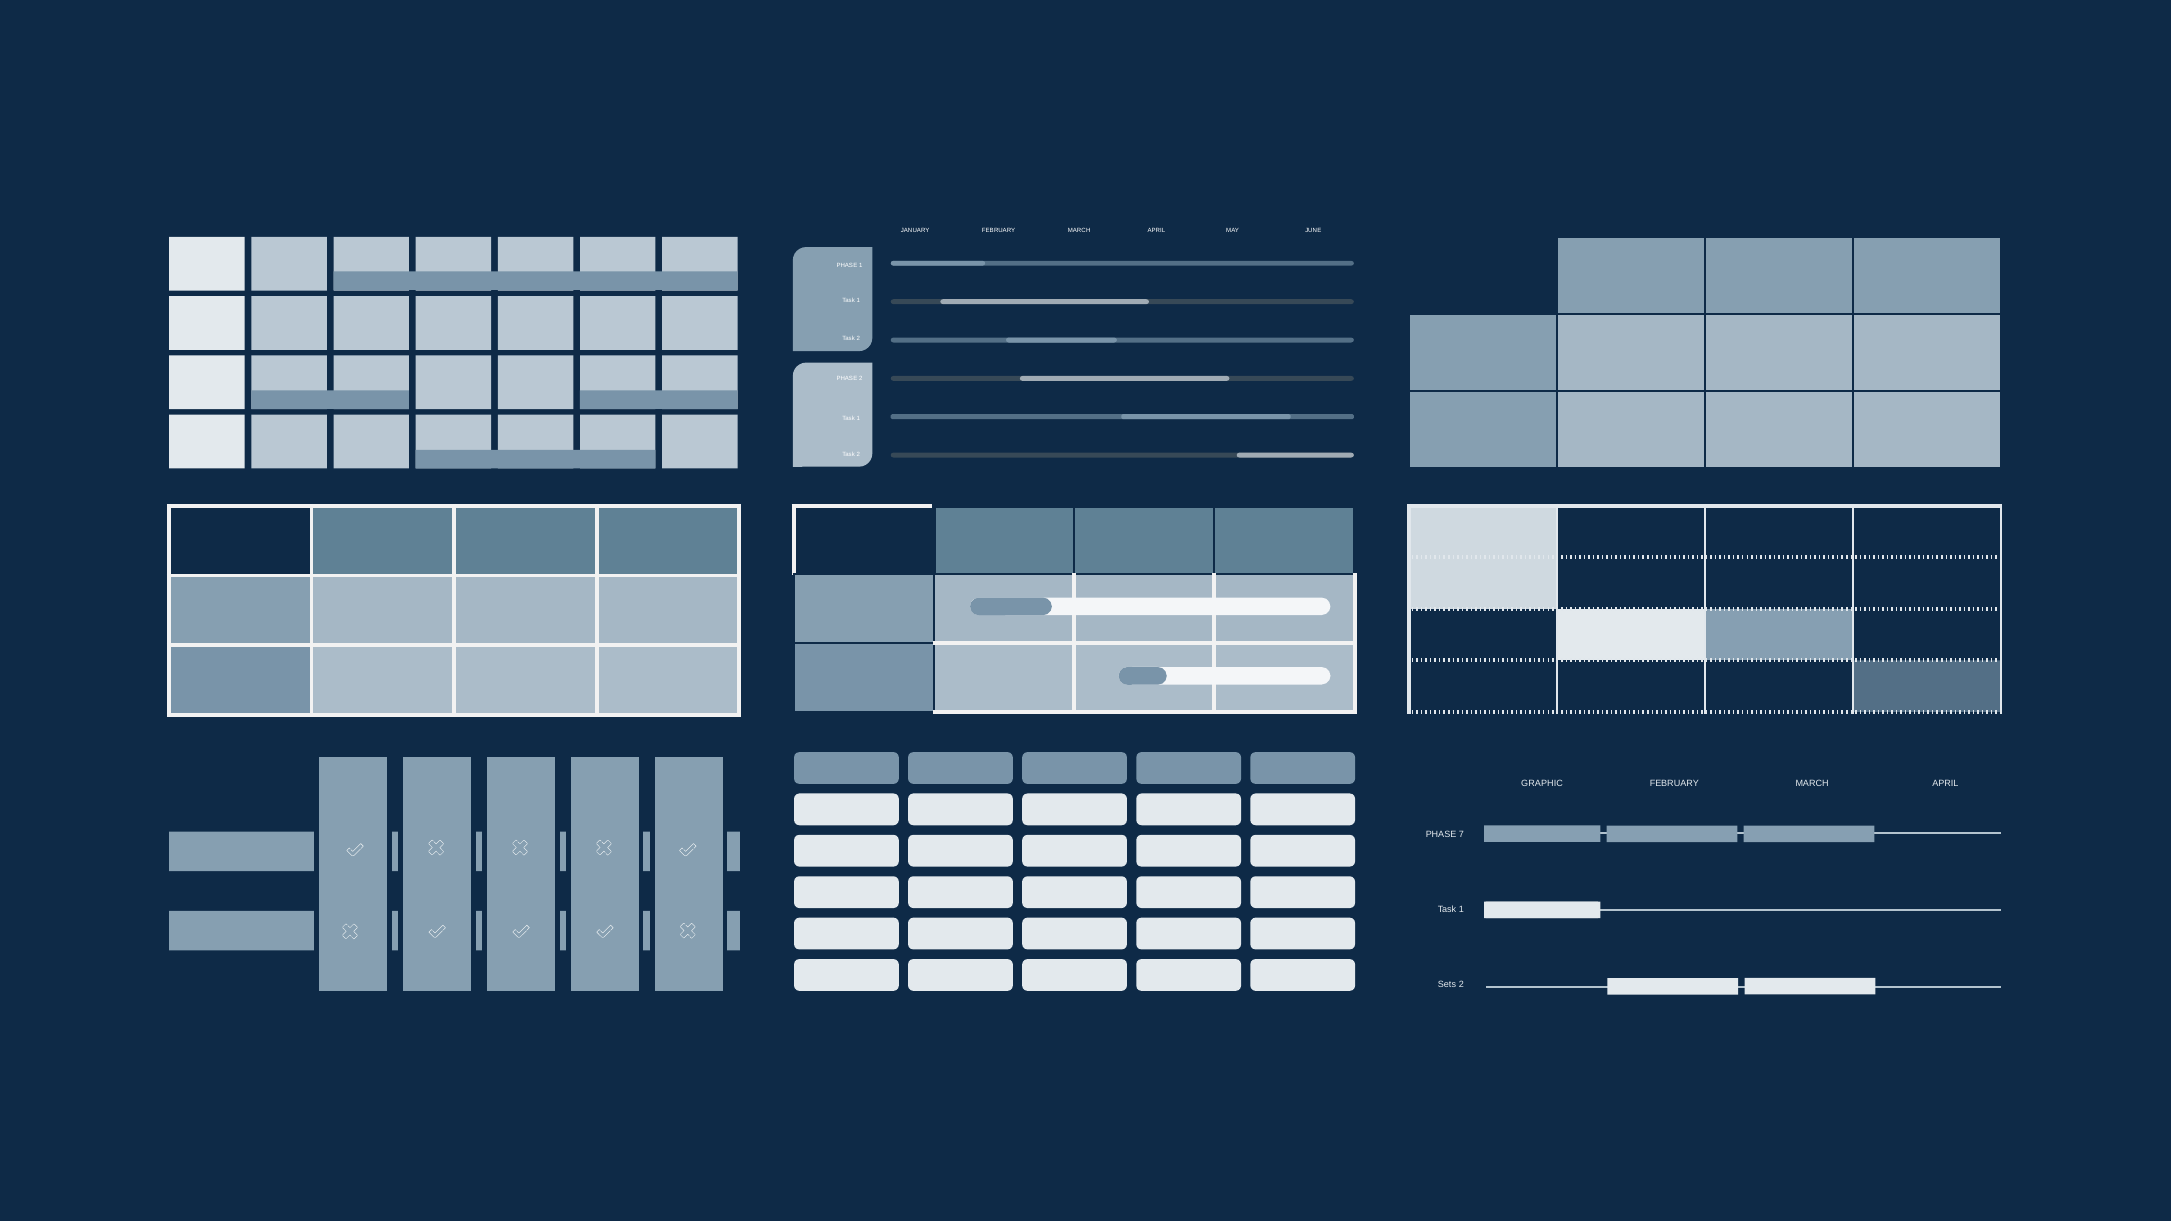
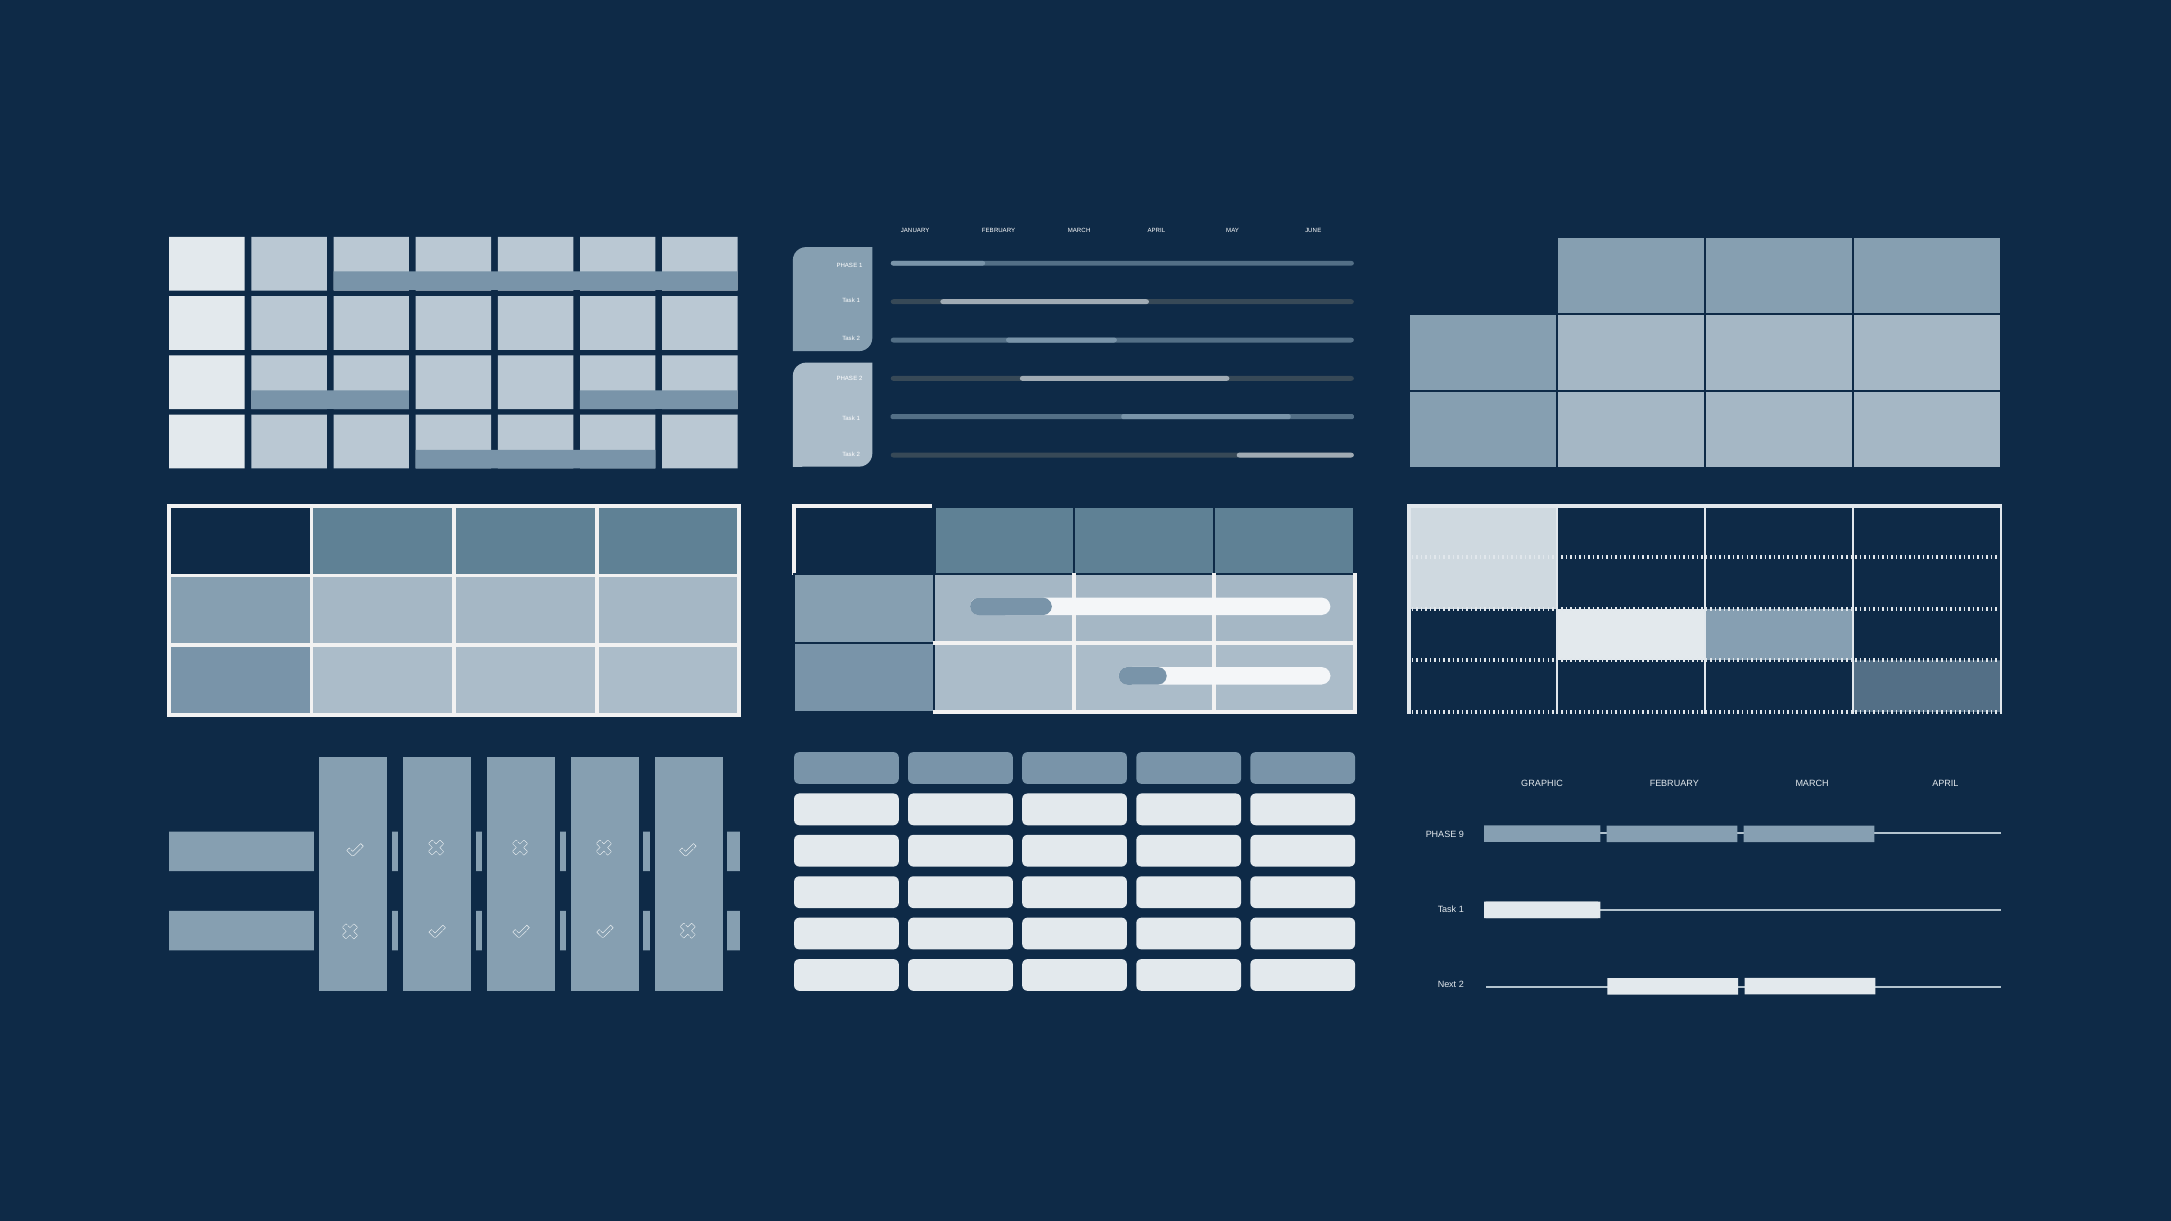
7: 7 -> 9 (1461, 834)
Sets: Sets -> Next (1447, 984)
